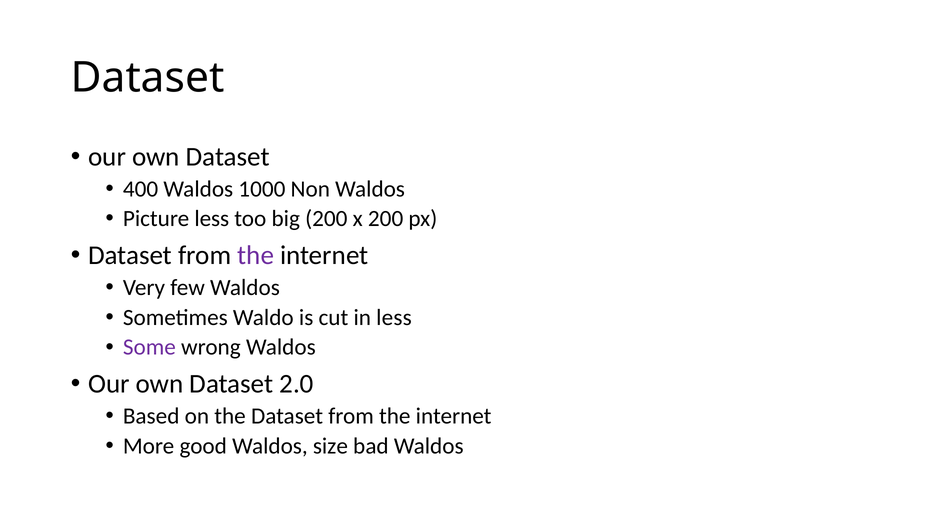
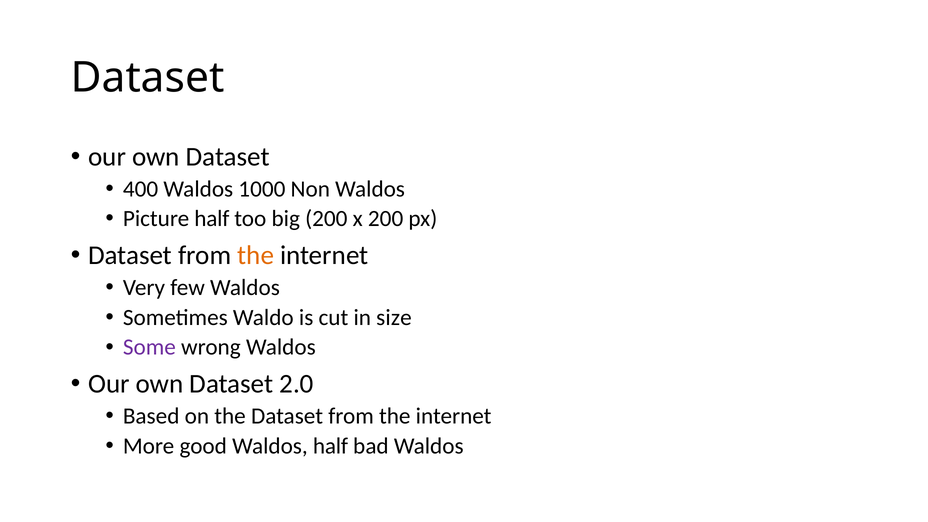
Picture less: less -> half (212, 219)
the colour: purple -> orange (256, 256)
in less: less -> size (394, 317)
Waldos size: size -> half (330, 446)
